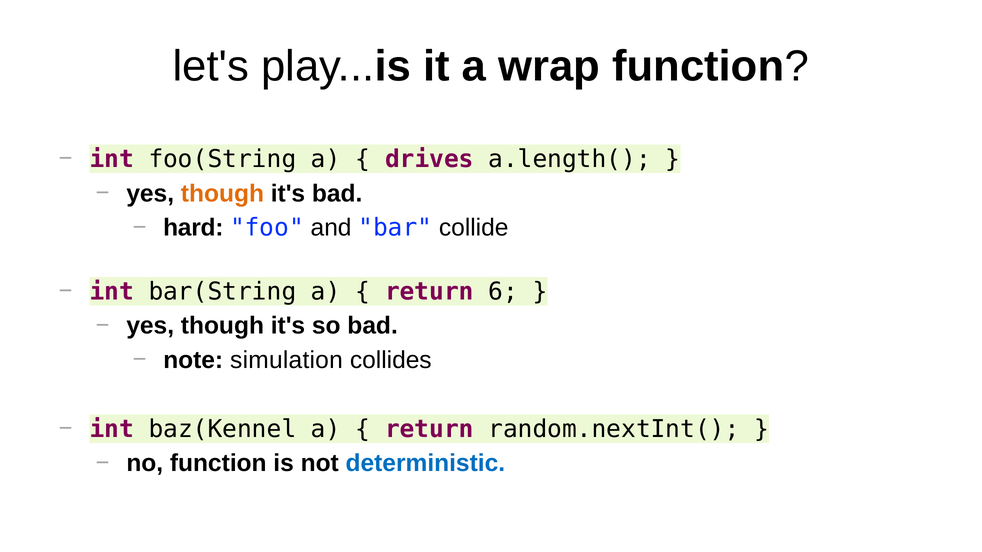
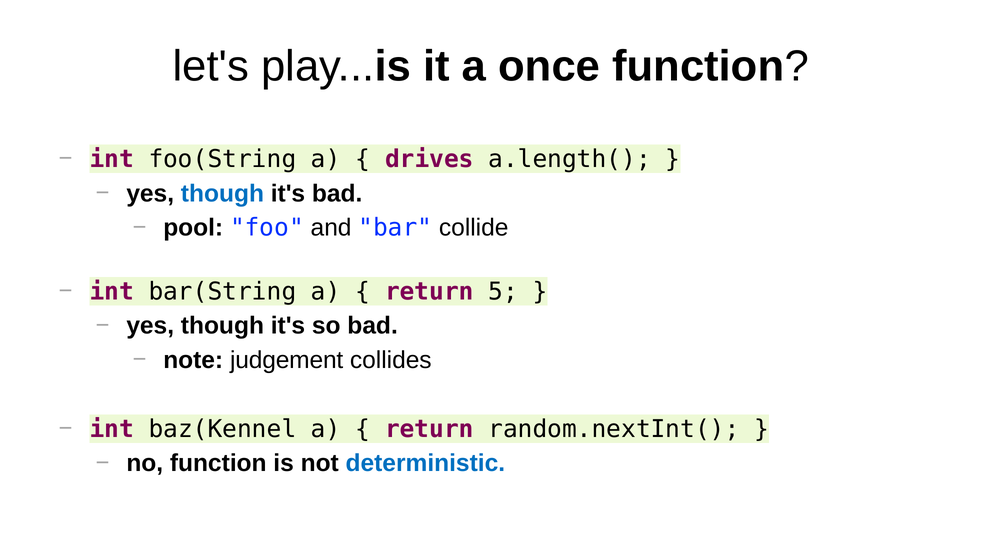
wrap: wrap -> once (549, 66)
though colour: orange -> blue (222, 194)
hard: hard -> pool (193, 228)
6: 6 -> 5 (503, 292)
simulation: simulation -> judgement (287, 360)
